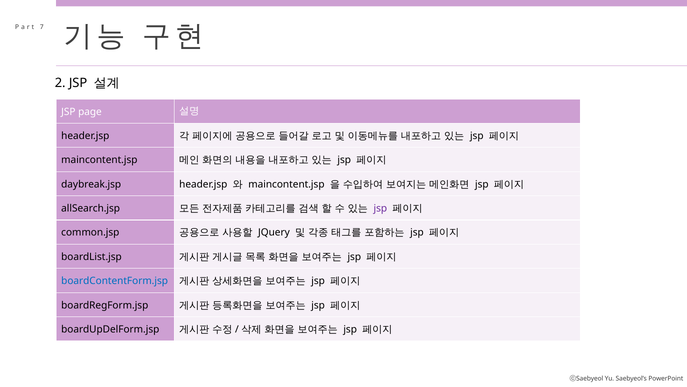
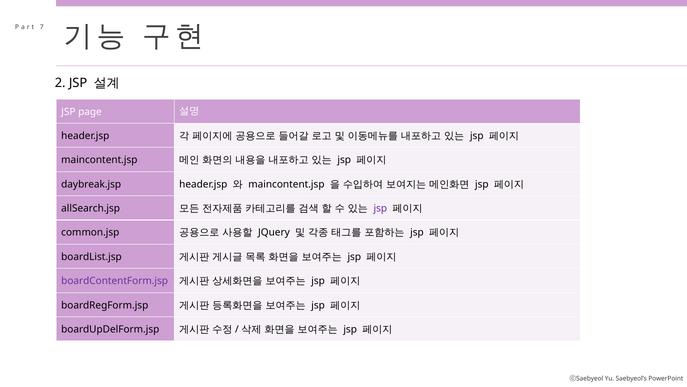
boardContentForm.jsp colour: blue -> purple (115, 281)
